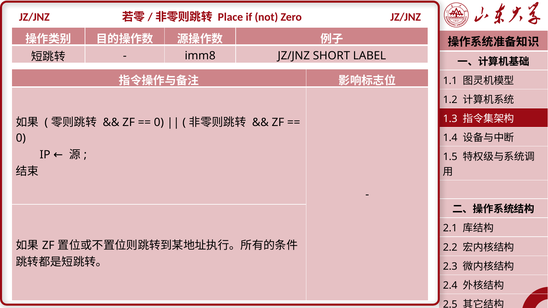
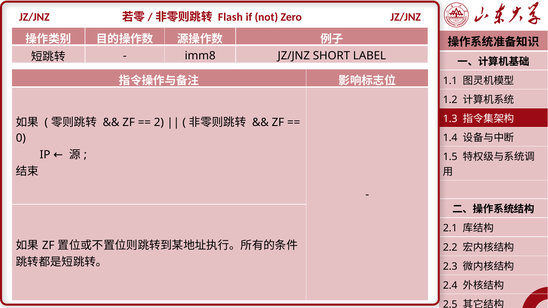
Place: Place -> Flash (230, 17)
0: 0 -> 2 (159, 123)
